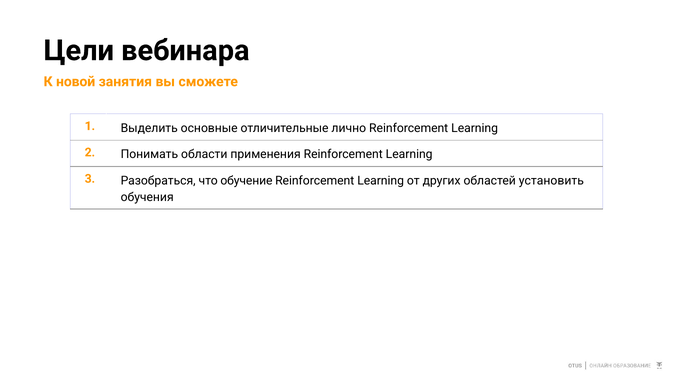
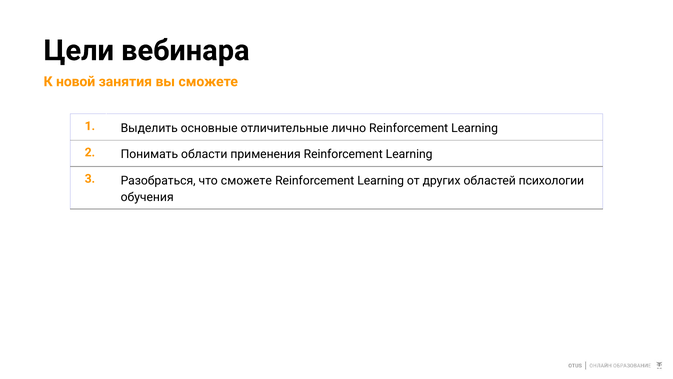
что обучение: обучение -> сможете (246, 181)
установить: установить -> психологии (551, 181)
